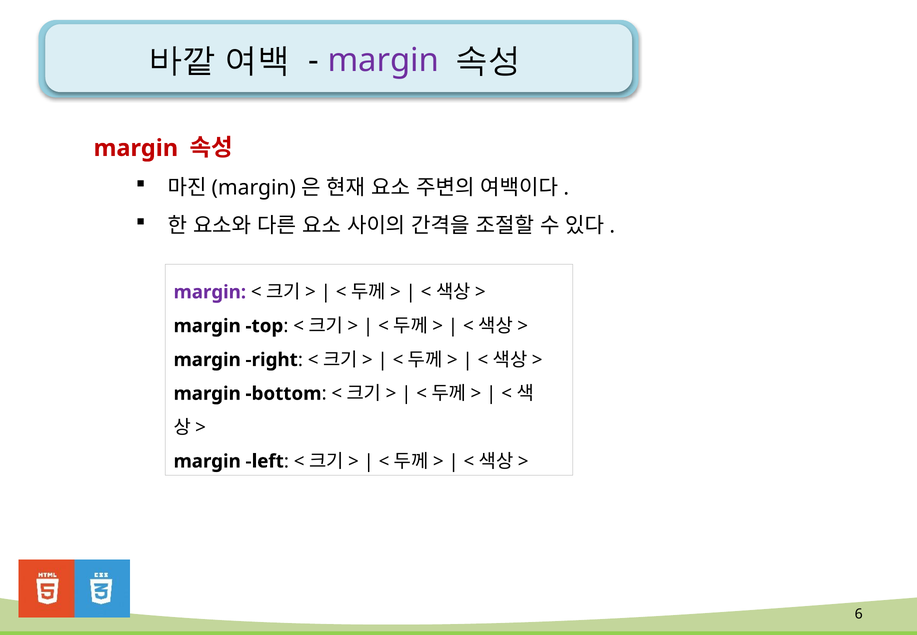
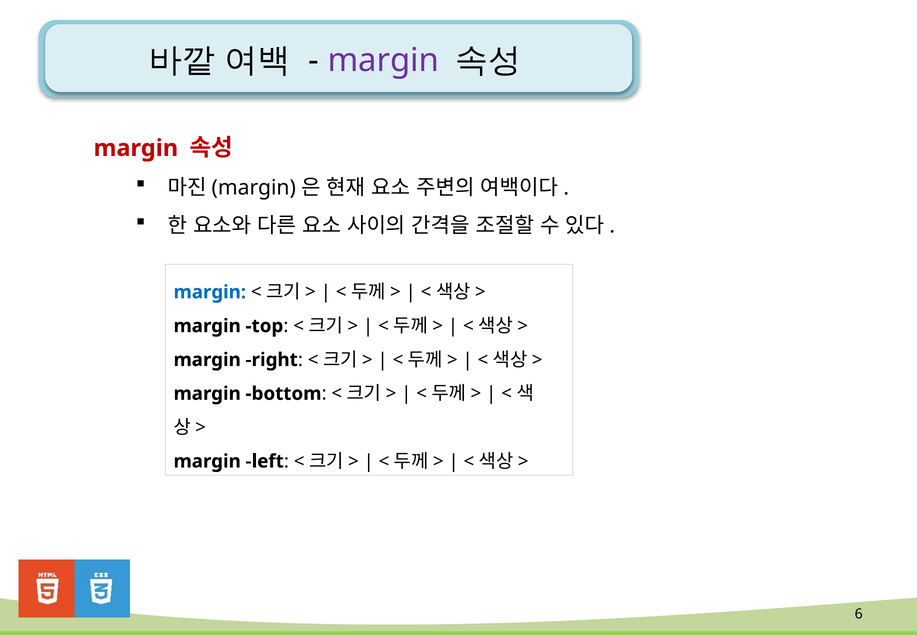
margin colour: purple -> blue (210, 292)
